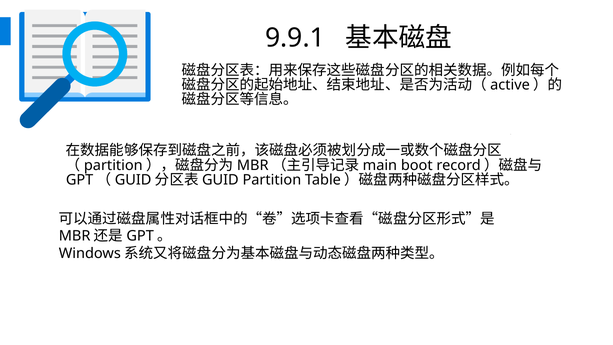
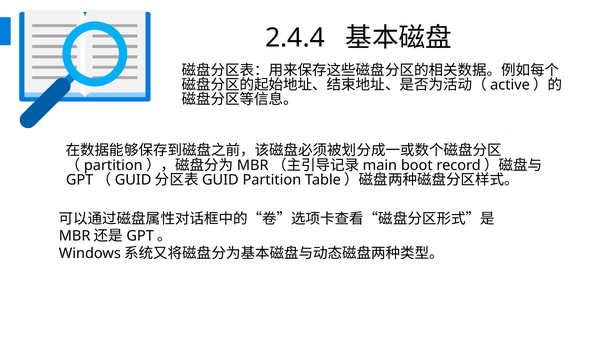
9.9.1: 9.9.1 -> 2.4.4 (295, 38)
